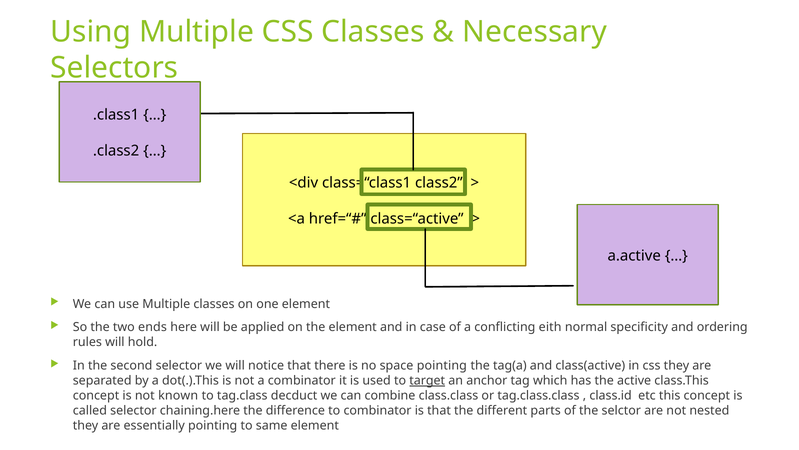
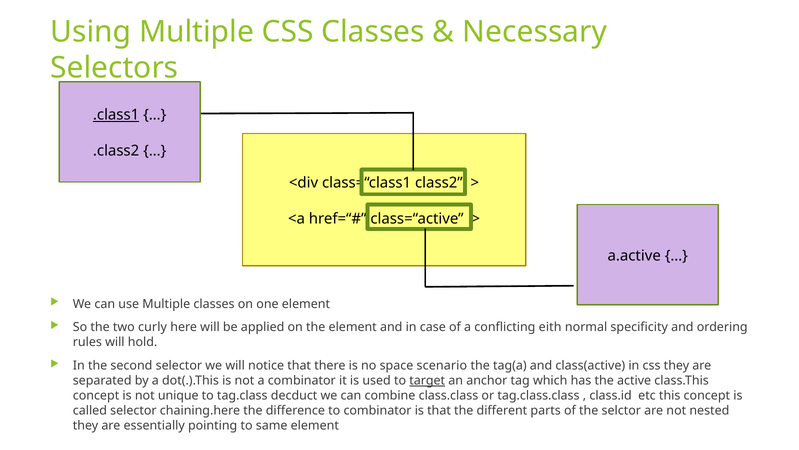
.class1 underline: none -> present (116, 115)
ends: ends -> curly (153, 327)
space pointing: pointing -> scenario (442, 365)
known: known -> unique (178, 395)
